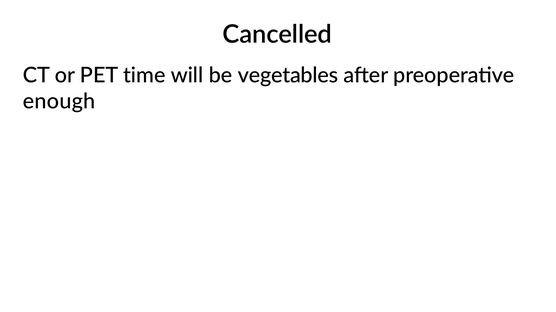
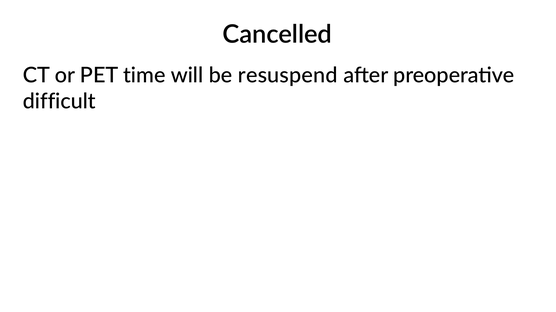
vegetables: vegetables -> resuspend (288, 76)
enough: enough -> difficult (59, 102)
